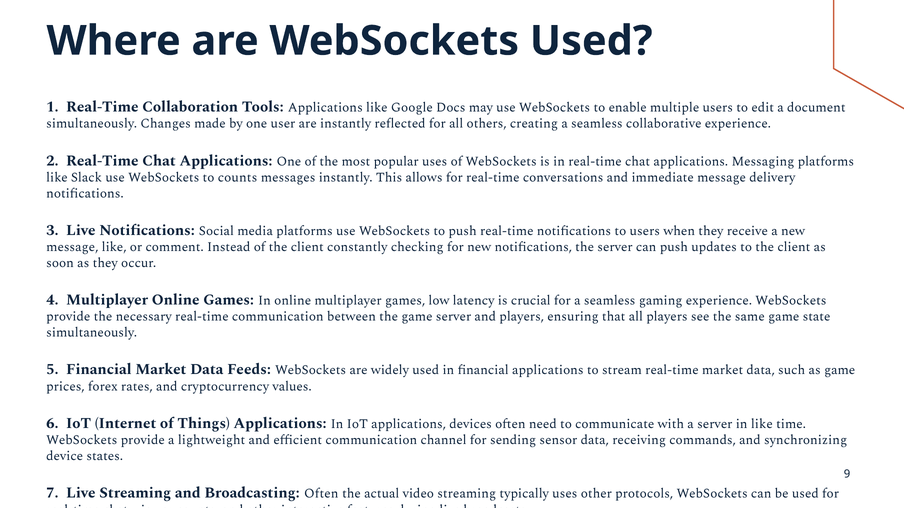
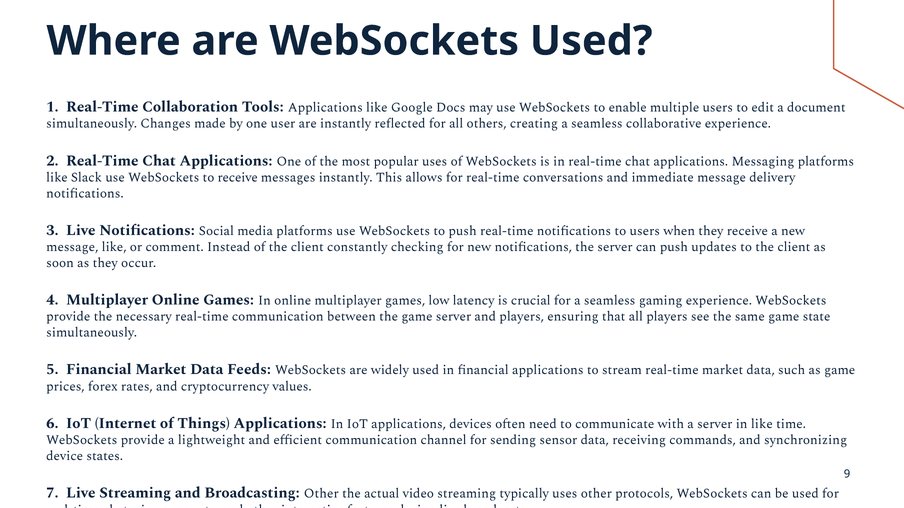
to counts: counts -> receive (238, 178)
Broadcasting Often: Often -> Other (321, 494)
